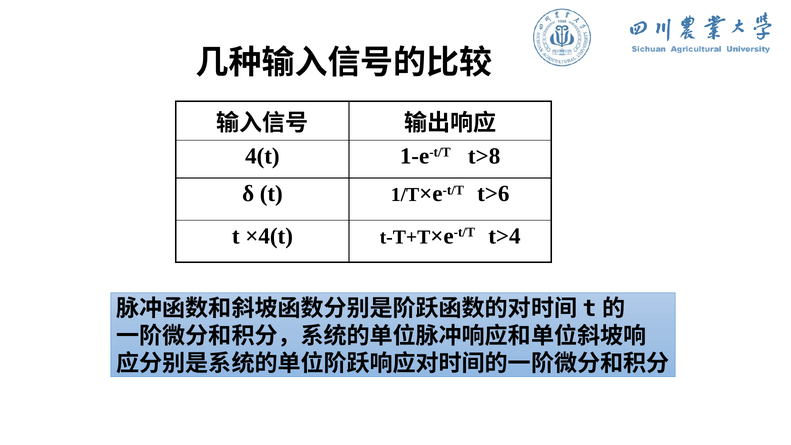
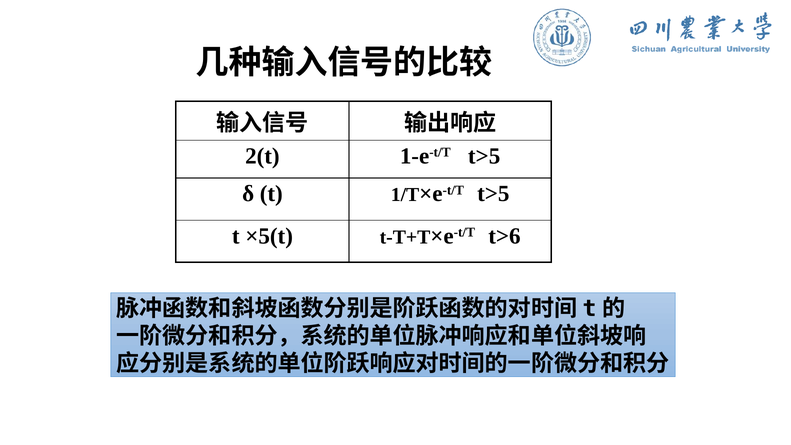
4(t: 4(t -> 2(t (262, 156)
1-e-t/T t>8: t>8 -> t>5 (484, 156)
t>6: t>6 -> t>5 (493, 194)
×4(t: ×4(t -> ×5(t (269, 236)
t>4: t>4 -> t>6 (504, 236)
